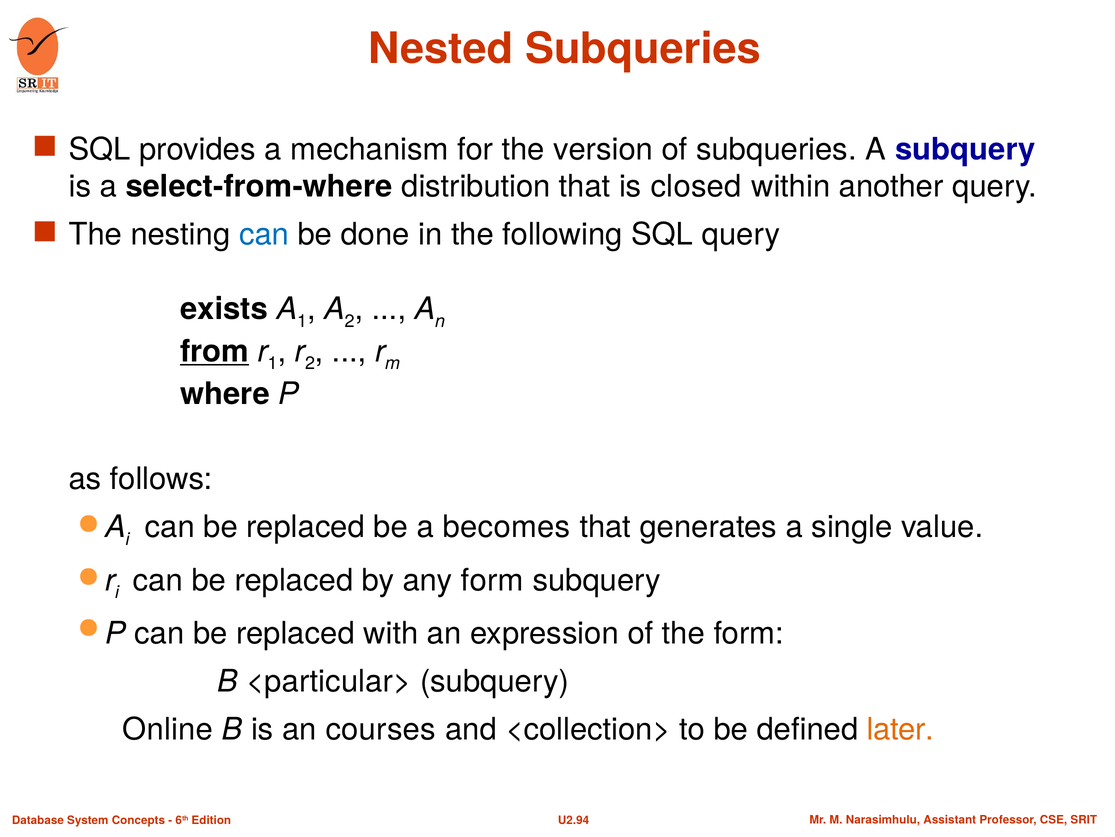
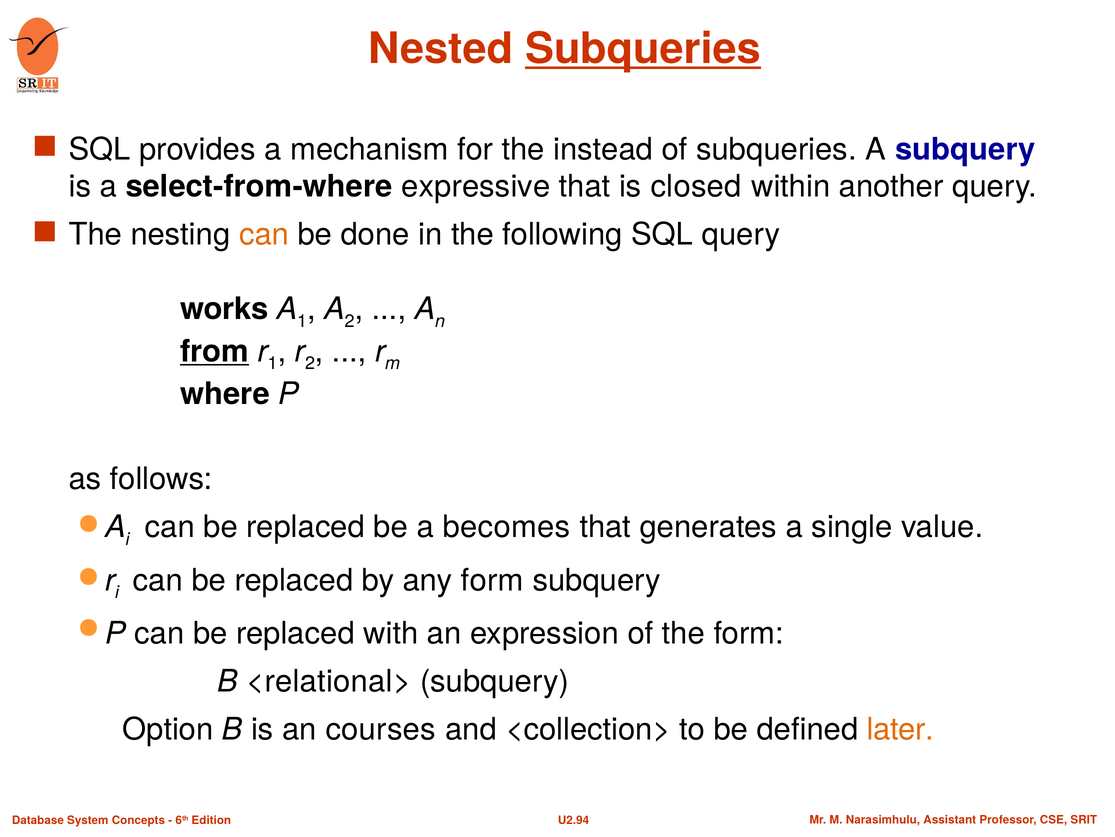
Subqueries underline: none -> present (643, 49)
version: version -> instead (603, 149)
distribution: distribution -> expressive (476, 186)
can colour: blue -> orange (264, 235)
exists: exists -> works (224, 309)
<particular>: <particular> -> <relational> (329, 681)
Online: Online -> Option (168, 729)
